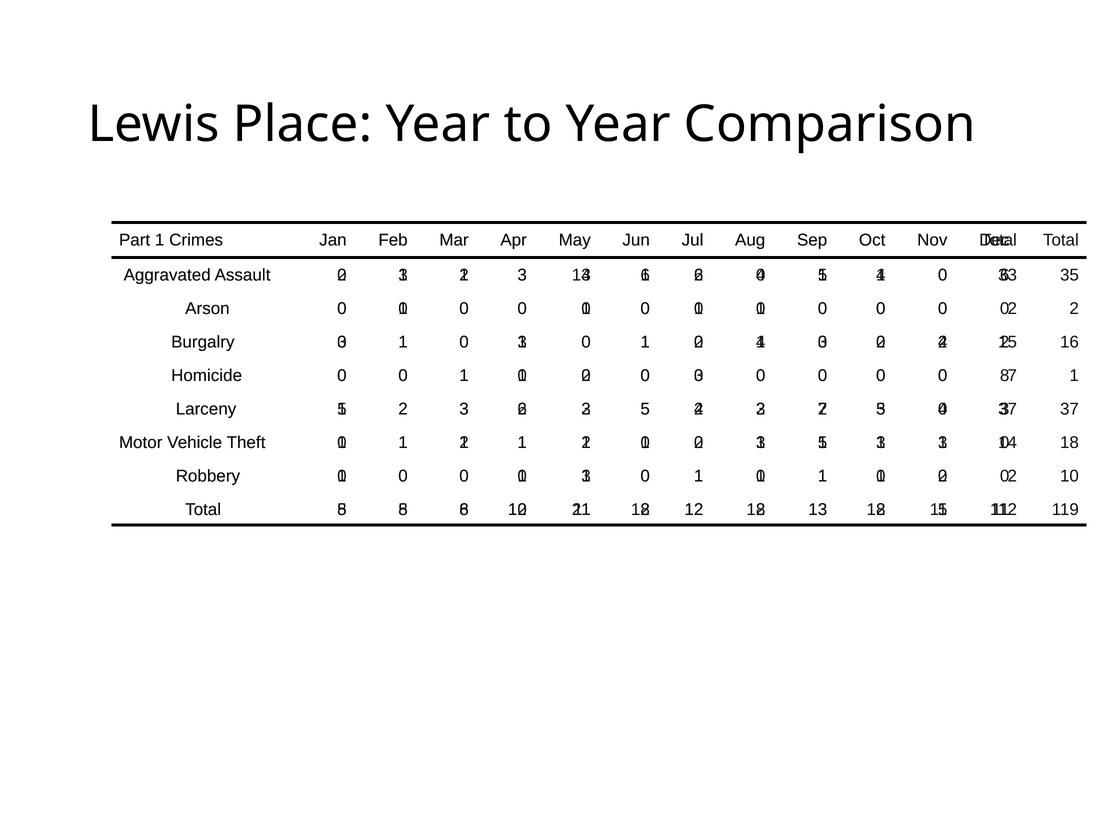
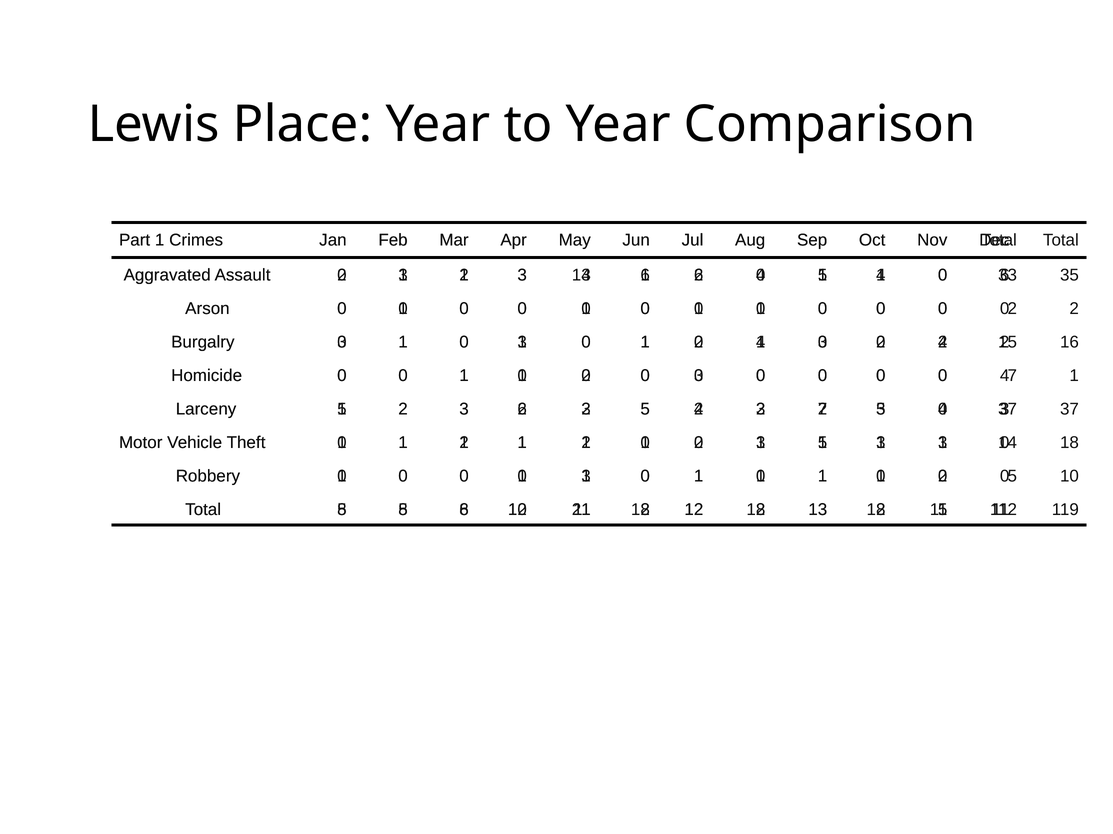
8: 8 -> 4 (1005, 376)
2: 2 -> 5 (1012, 476)
